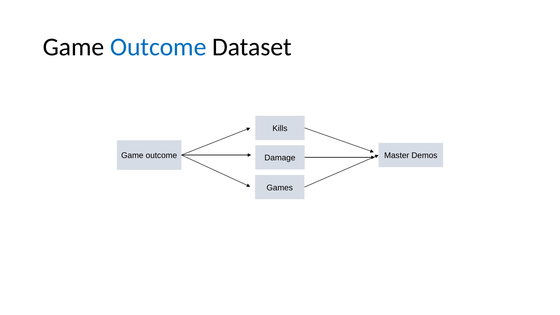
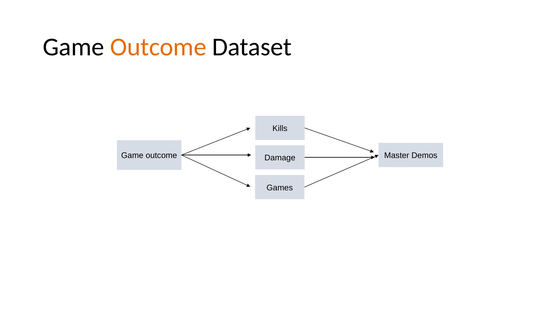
Outcome colour: blue -> orange (158, 47)
